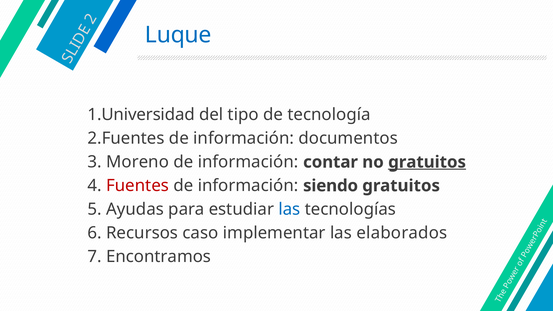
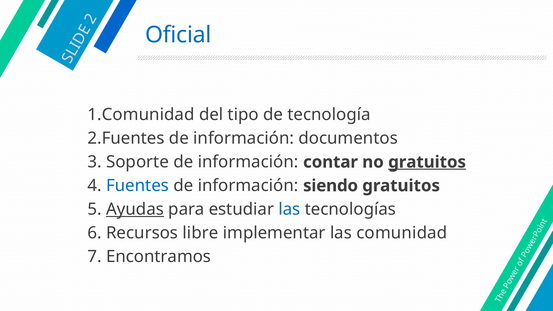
Luque: Luque -> Oficial (178, 35)
1.Universidad: 1.Universidad -> 1.Comunidad (141, 115)
Moreno: Moreno -> Soporte (138, 162)
Fuentes colour: red -> blue (138, 186)
Ayudas underline: none -> present (135, 209)
caso: caso -> libre (200, 233)
elaborados: elaborados -> comunidad (402, 233)
